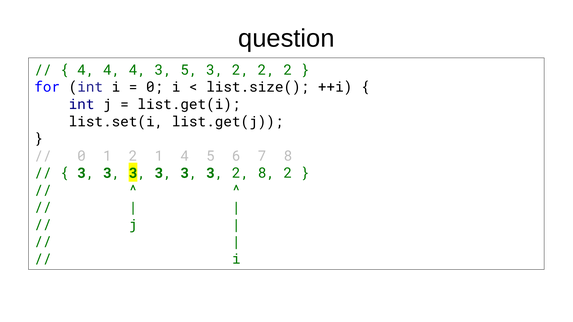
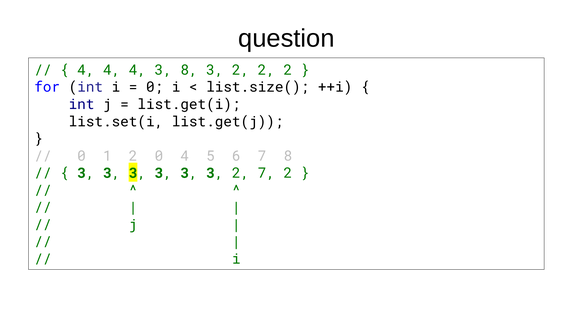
3 5: 5 -> 8 (189, 70)
1: 1 -> 0 (159, 156)
2 8: 8 -> 7 (266, 173)
